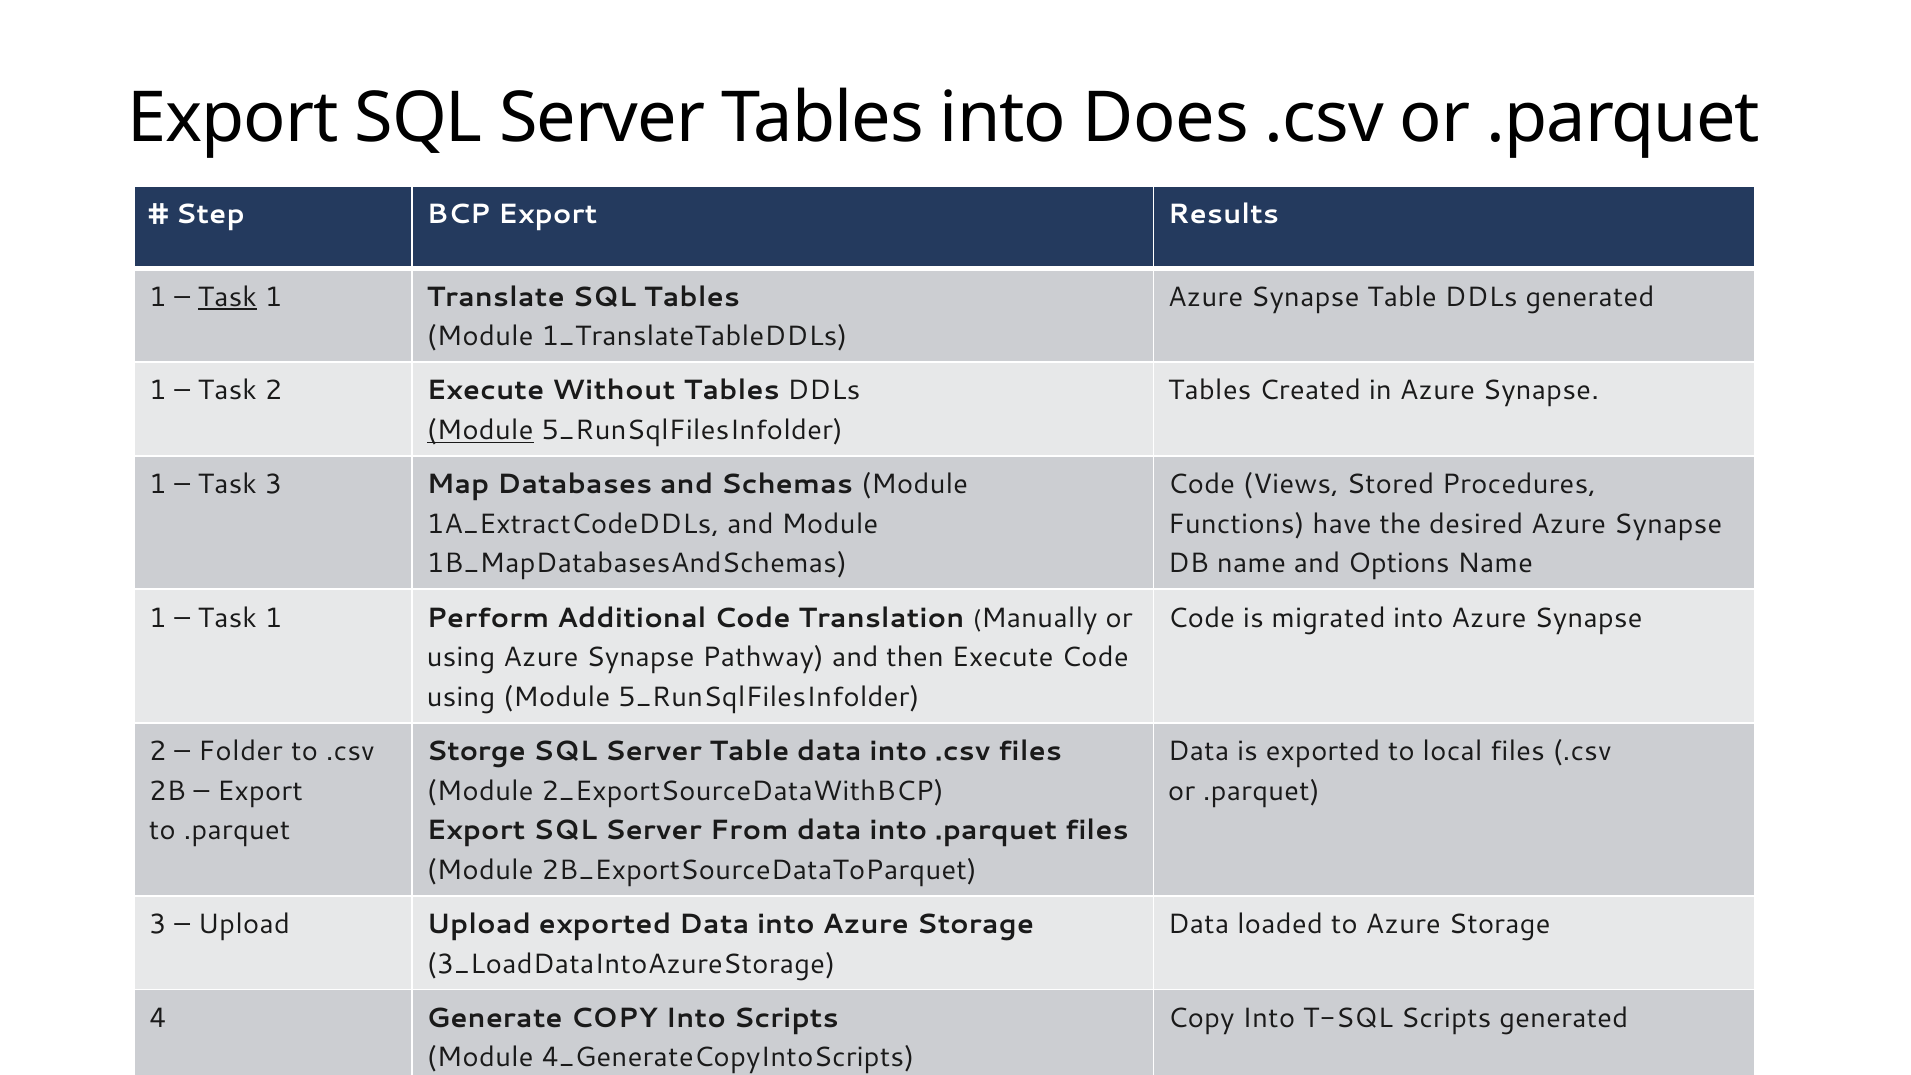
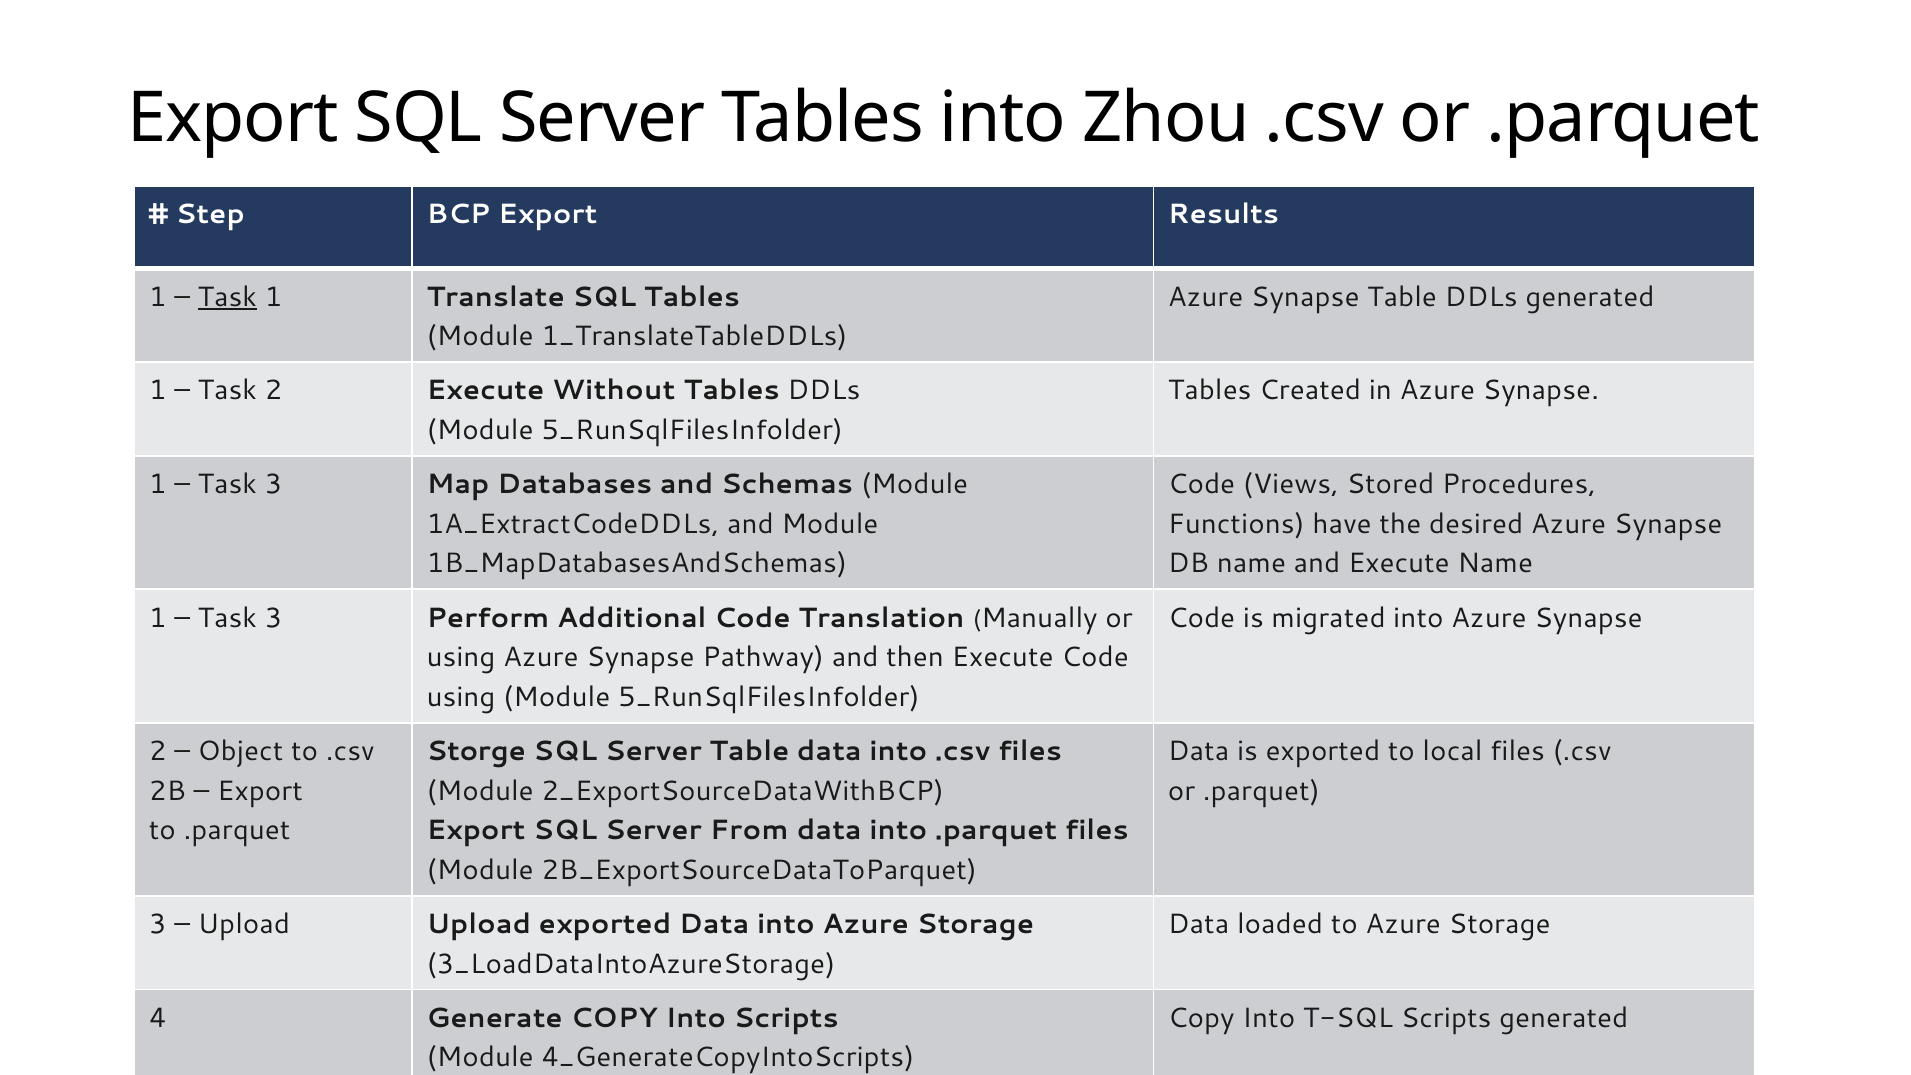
Does: Does -> Zhou (1166, 119)
Module underline: present -> none (480, 430)
and Options: Options -> Execute (1399, 564)
1: 1 -> 3 (274, 618)
Folder: Folder -> Object (240, 751)
